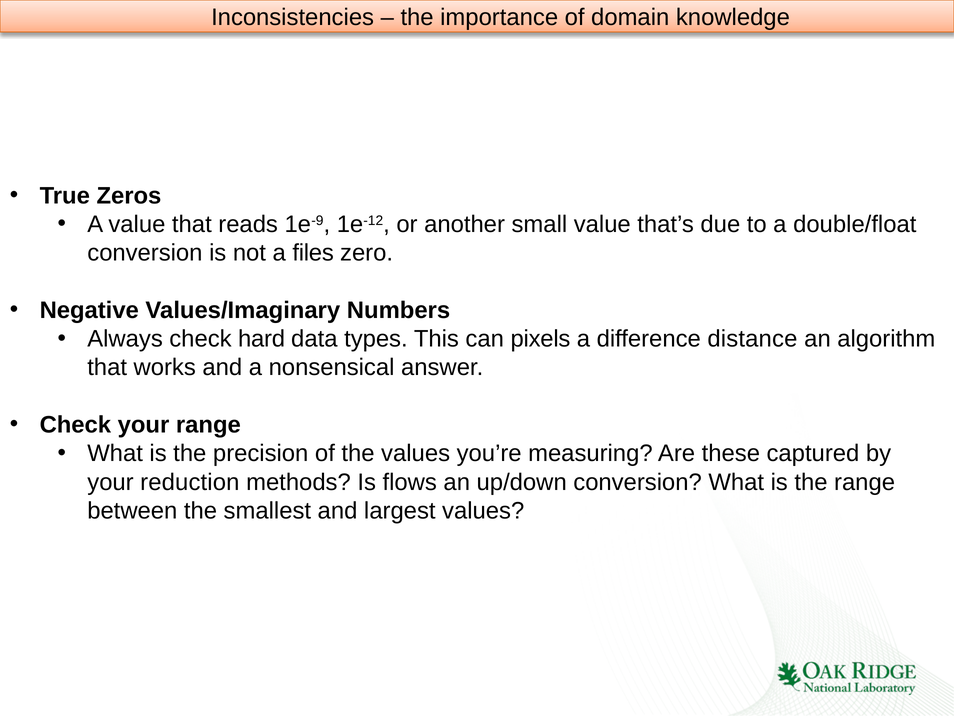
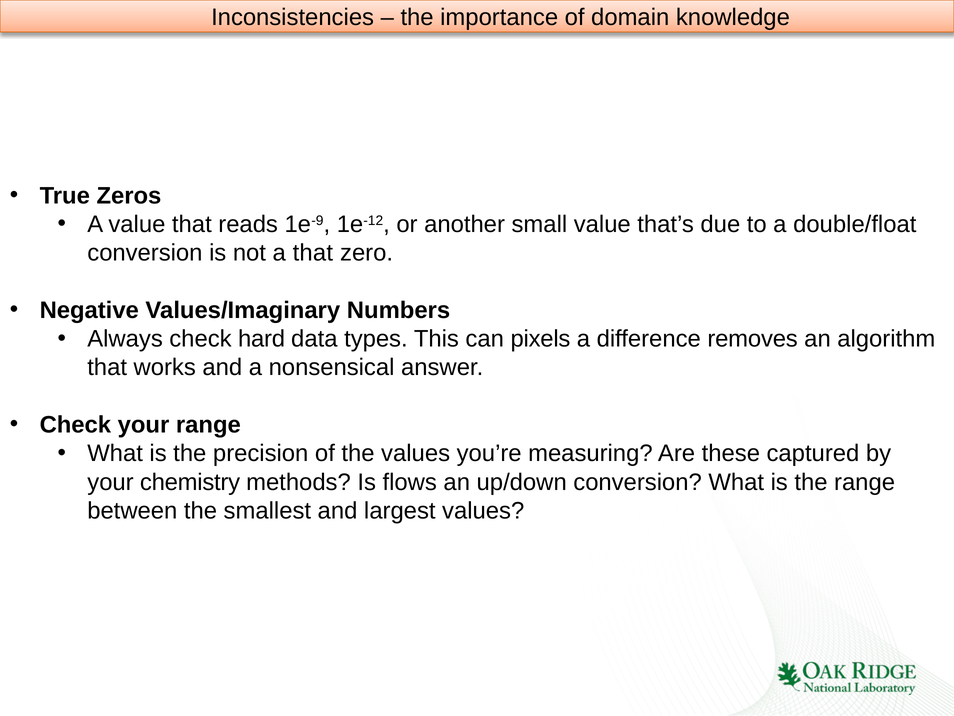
a files: files -> that (313, 253)
distance: distance -> removes (753, 339)
reduction: reduction -> chemistry (190, 482)
